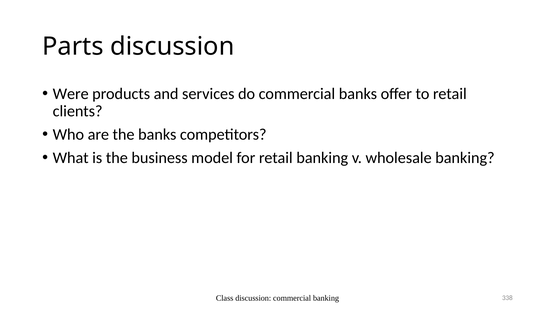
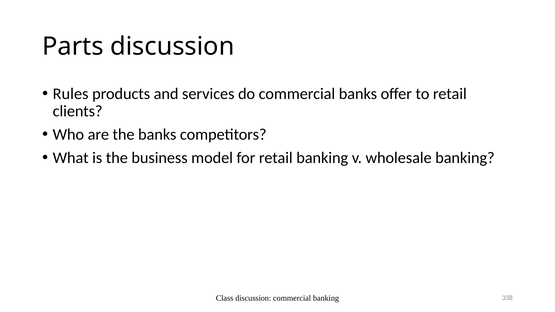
Were: Were -> Rules (71, 94)
